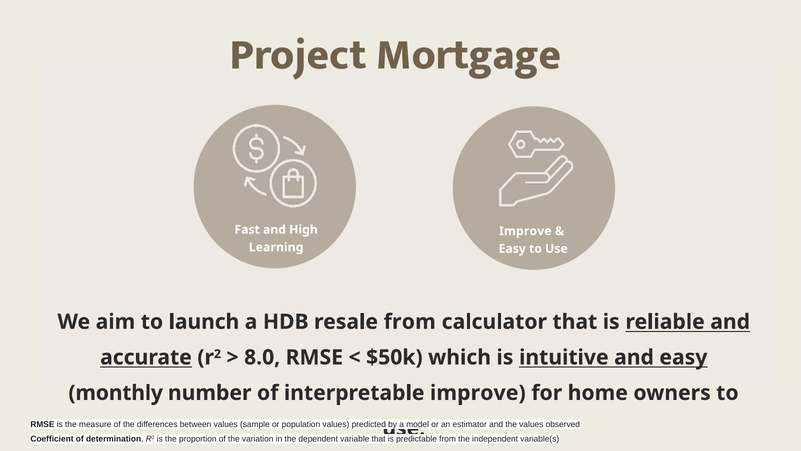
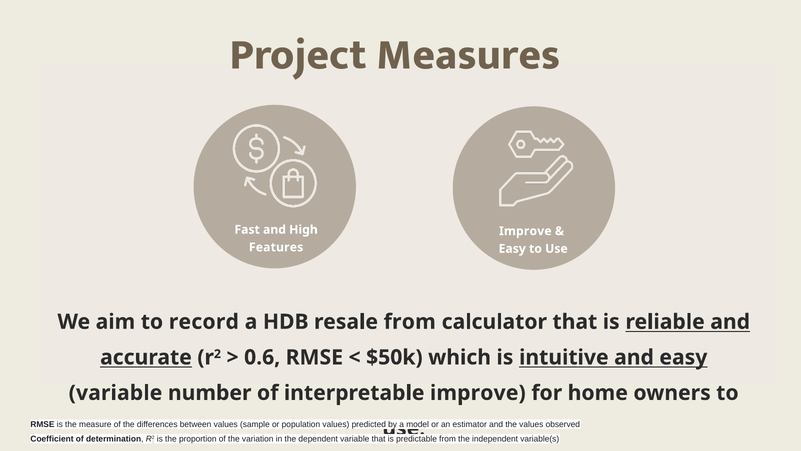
Mortgage: Mortgage -> Measures (468, 55)
Learning: Learning -> Features (276, 247)
launch: launch -> record (204, 322)
8.0: 8.0 -> 0.6 (262, 357)
monthly: monthly -> variable (116, 393)
